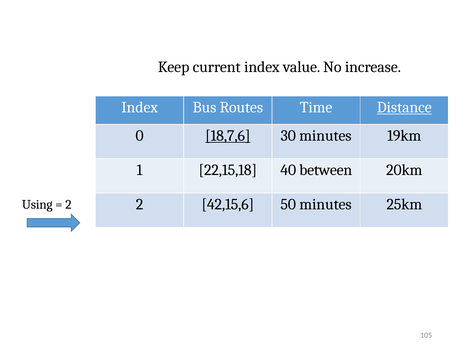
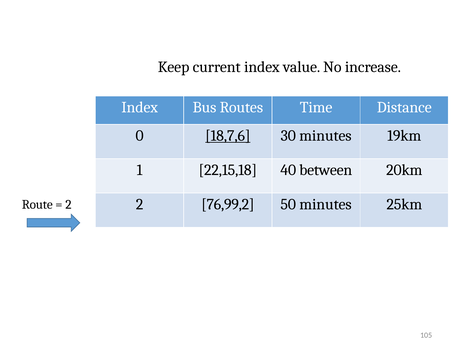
Distance underline: present -> none (404, 108)
42,15,6: 42,15,6 -> 76,99,2 (228, 205)
Using: Using -> Route (37, 205)
